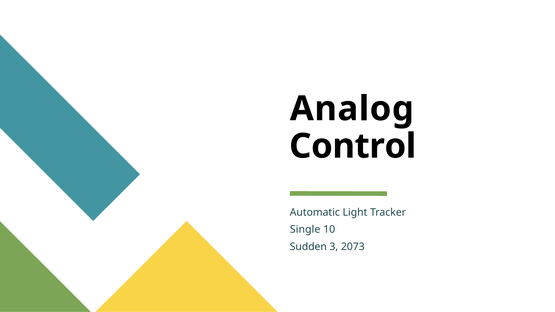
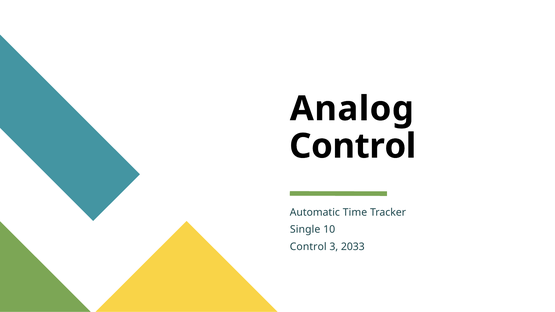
Light: Light -> Time (355, 213)
Sudden: Sudden -> Control (308, 247)
2073: 2073 -> 2033 (353, 247)
